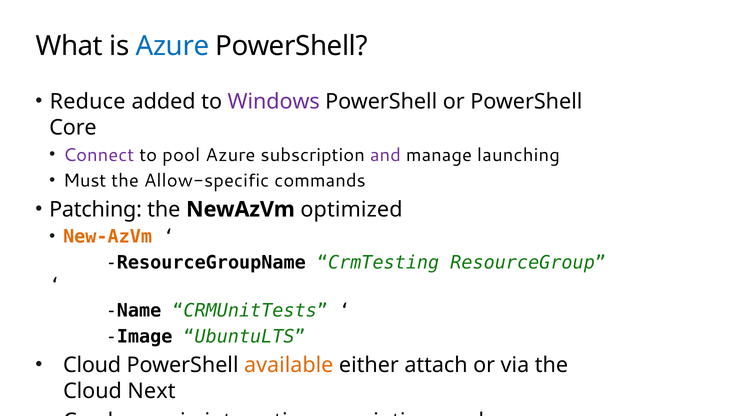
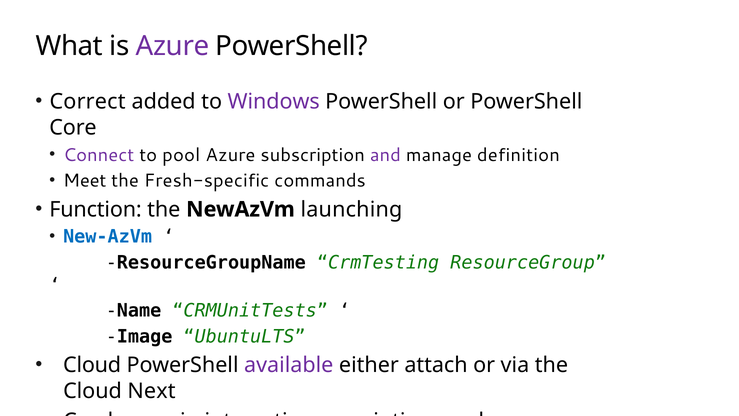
Azure colour: blue -> purple (173, 46)
Reduce: Reduce -> Correct (88, 101)
launching: launching -> definition (518, 155)
Must: Must -> Meet (85, 181)
Allow-specific: Allow-specific -> Fresh-specific (207, 181)
Patching: Patching -> Function (96, 209)
optimized: optimized -> launching (351, 209)
New-AzVm colour: orange -> blue (108, 237)
available colour: orange -> purple (289, 365)
